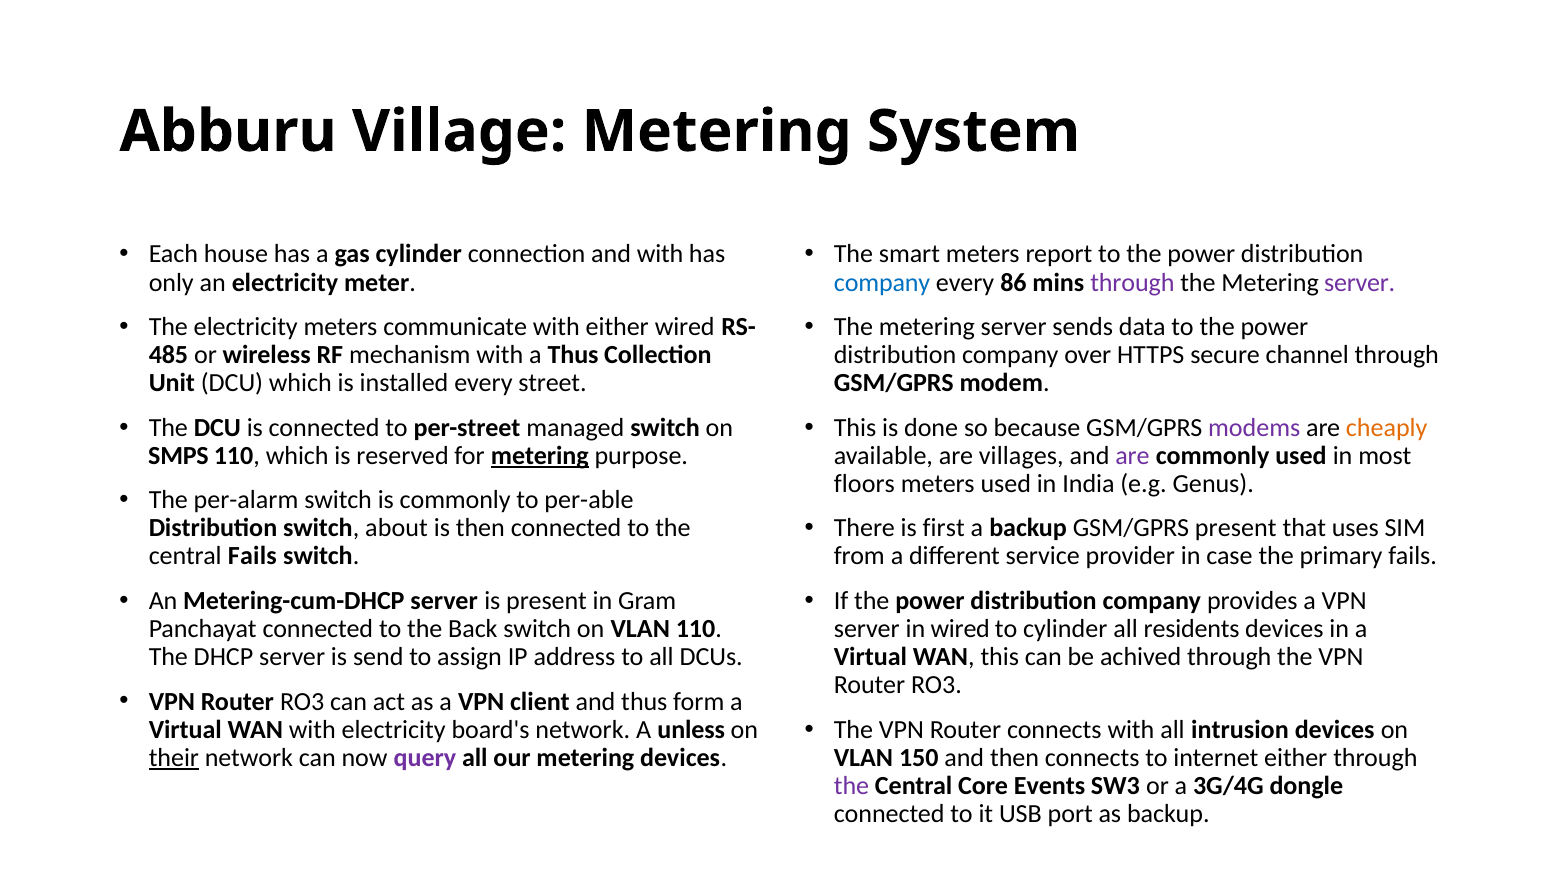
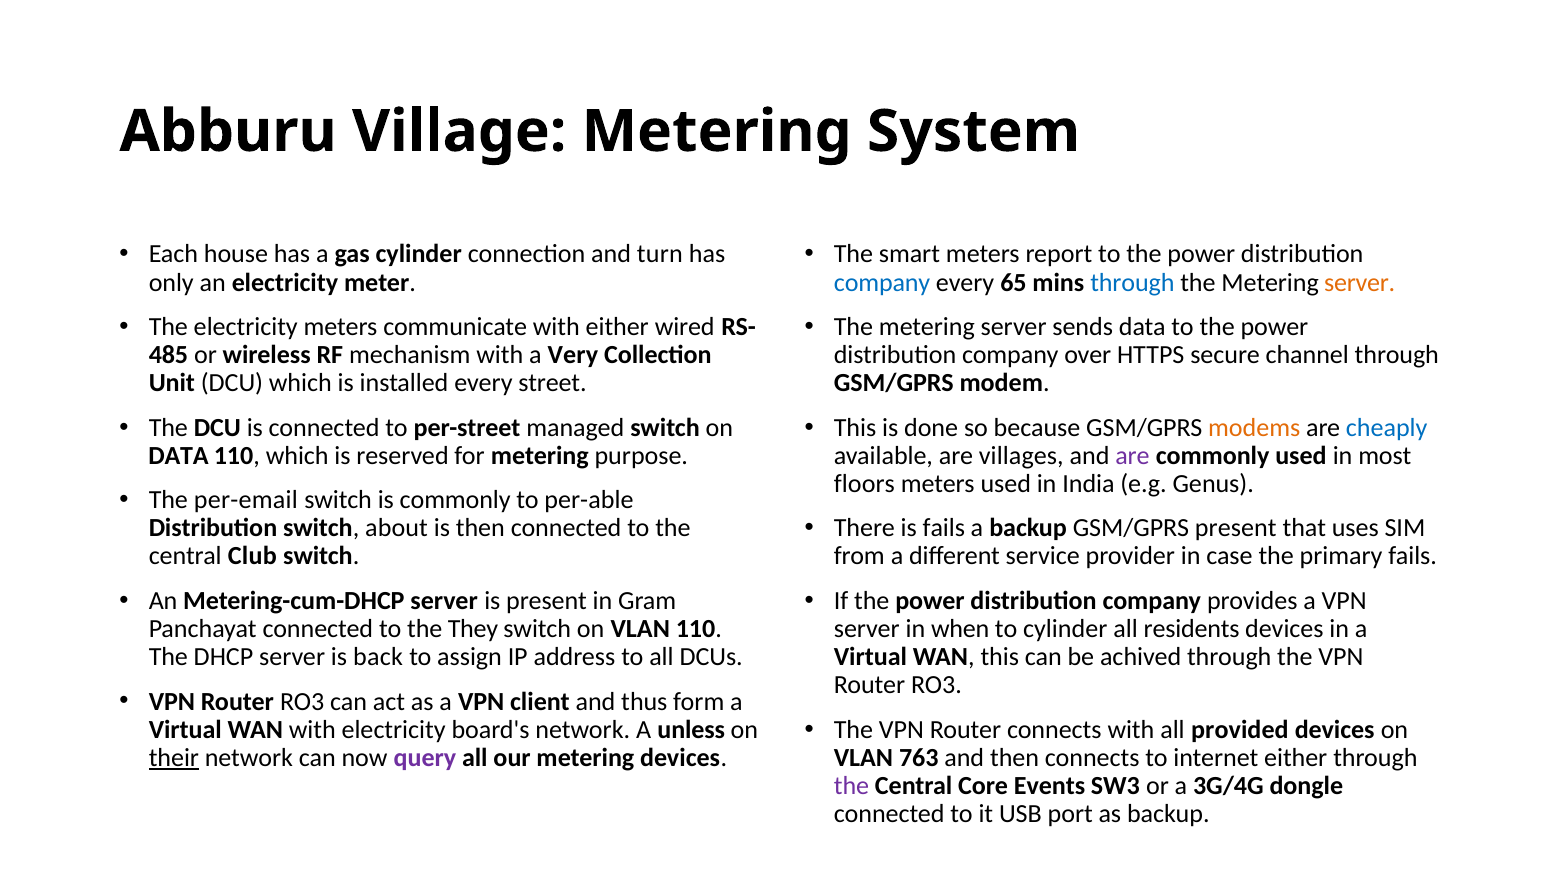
and with: with -> turn (660, 254)
86: 86 -> 65 (1013, 282)
through colour: purple -> blue (1132, 282)
server colour: purple -> orange (1360, 282)
a Thus: Thus -> Very (573, 355)
modems colour: purple -> orange (1254, 427)
cheaply colour: orange -> blue (1387, 427)
SMPS: SMPS -> DATA (178, 456)
metering underline: present -> none (540, 456)
per-alarm: per-alarm -> per-email (246, 500)
is first: first -> fails (944, 528)
central Fails: Fails -> Club (252, 556)
Back: Back -> They (473, 629)
in wired: wired -> when (960, 629)
send: send -> back (378, 657)
intrusion: intrusion -> provided (1240, 729)
150: 150 -> 763 (919, 758)
